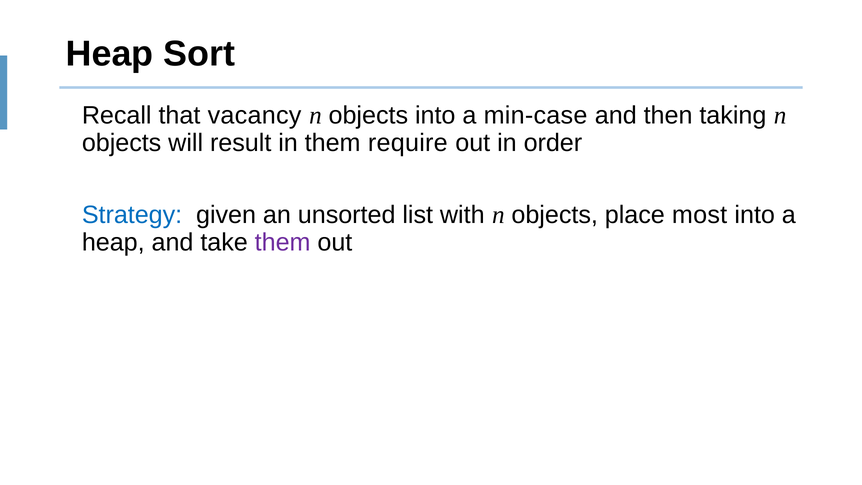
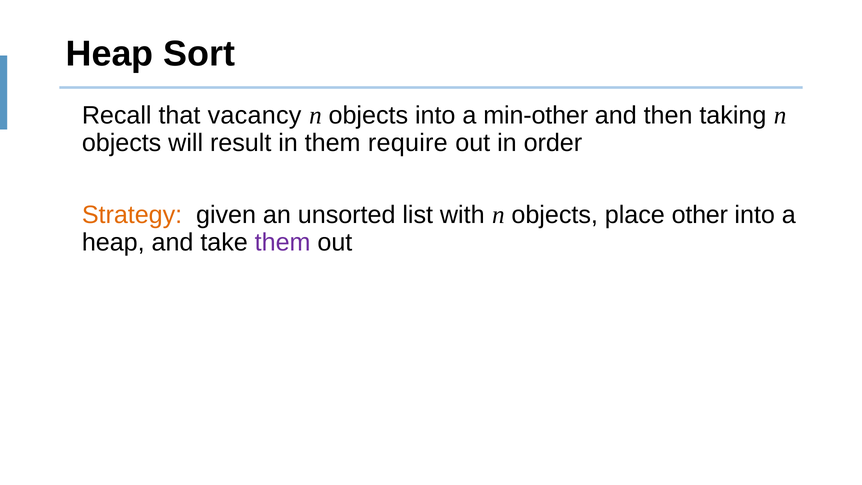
min-case: min-case -> min-other (536, 116)
Strategy colour: blue -> orange (132, 215)
most: most -> other (700, 215)
